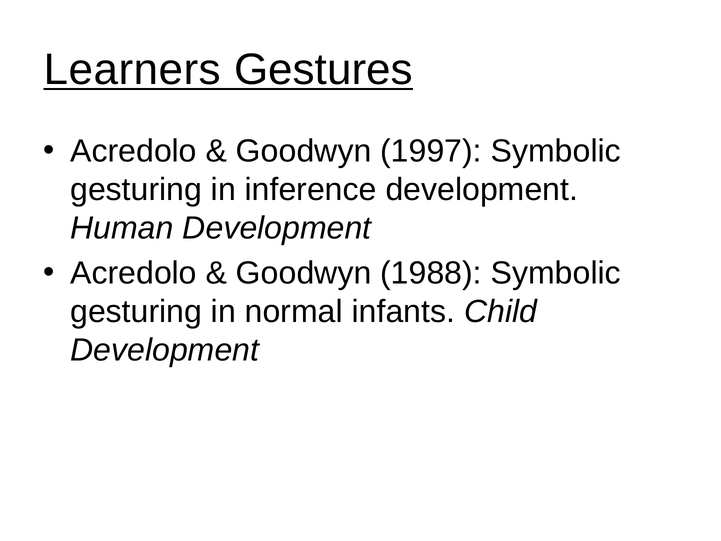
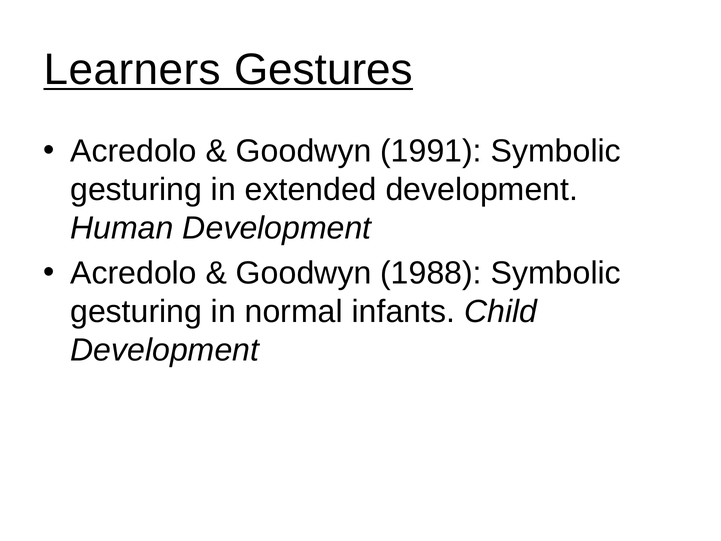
1997: 1997 -> 1991 (431, 151)
inference: inference -> extended (311, 190)
